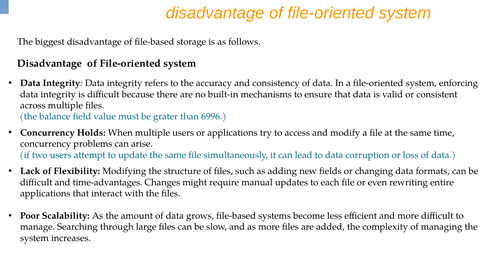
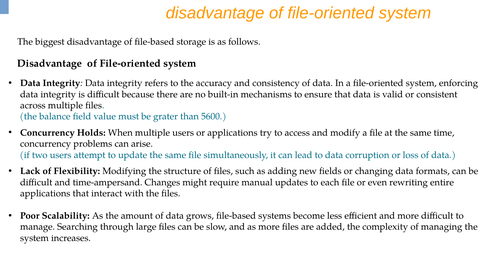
6996: 6996 -> 5600 (214, 117)
time-advantages: time-advantages -> time-ampersand (108, 183)
